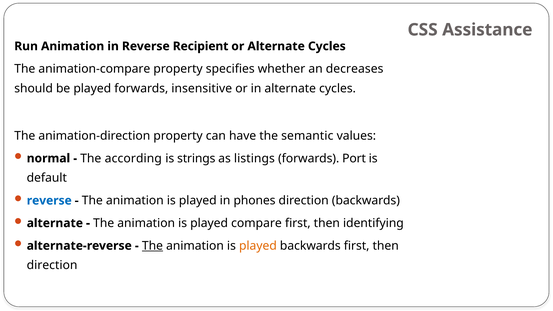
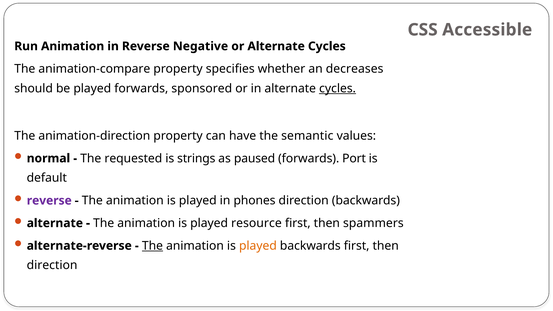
Assistance: Assistance -> Accessible (487, 30)
Recipient: Recipient -> Negative (200, 46)
insensitive: insensitive -> sponsored (202, 88)
cycles underline: none -> present (338, 88)
according: according -> requested (133, 158)
listings: listings -> paused (255, 158)
reverse colour: blue -> purple (49, 201)
compare: compare -> resource (256, 223)
identifying: identifying -> spammers (373, 223)
